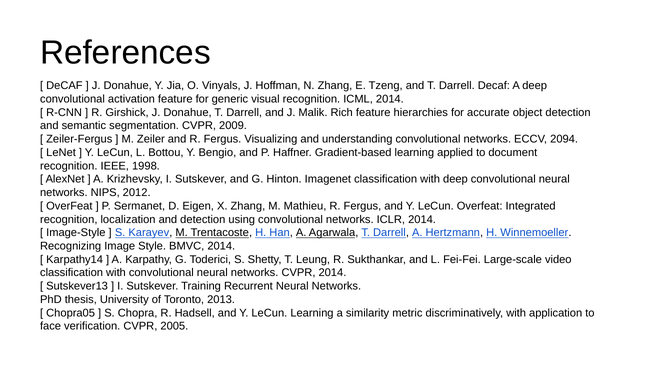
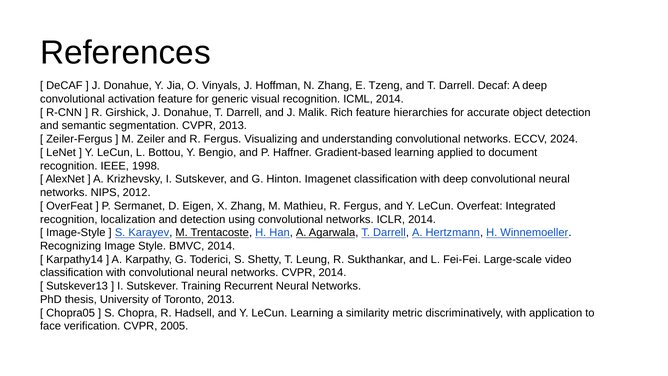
CVPR 2009: 2009 -> 2013 (233, 126)
2094: 2094 -> 2024 (564, 139)
